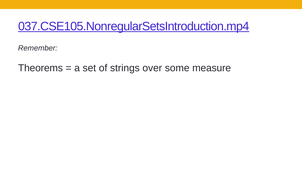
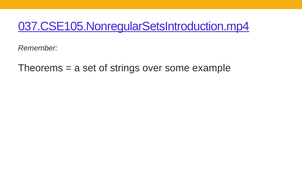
measure: measure -> example (212, 68)
